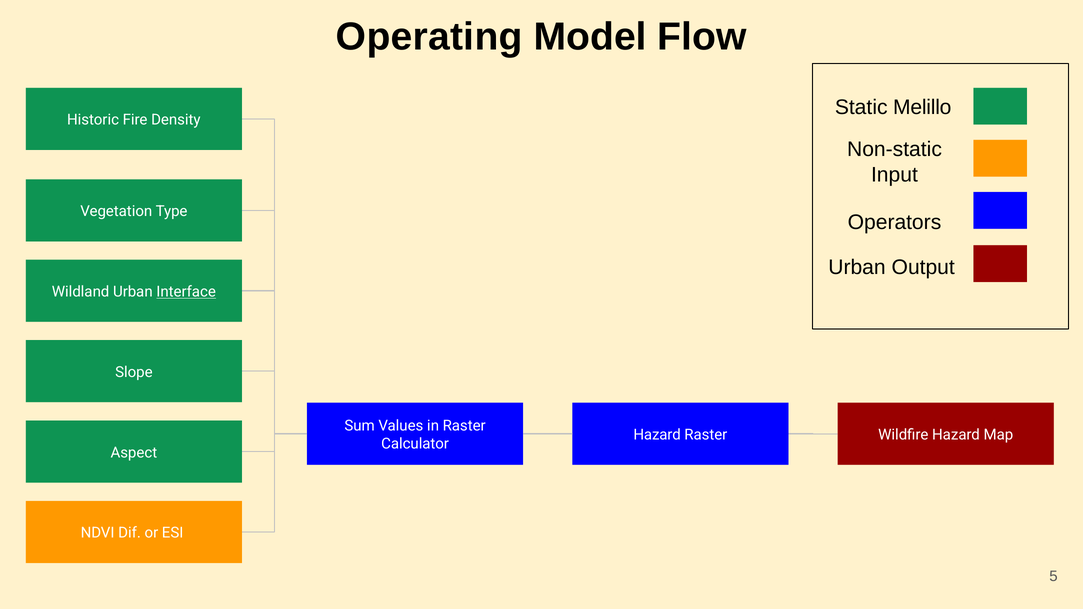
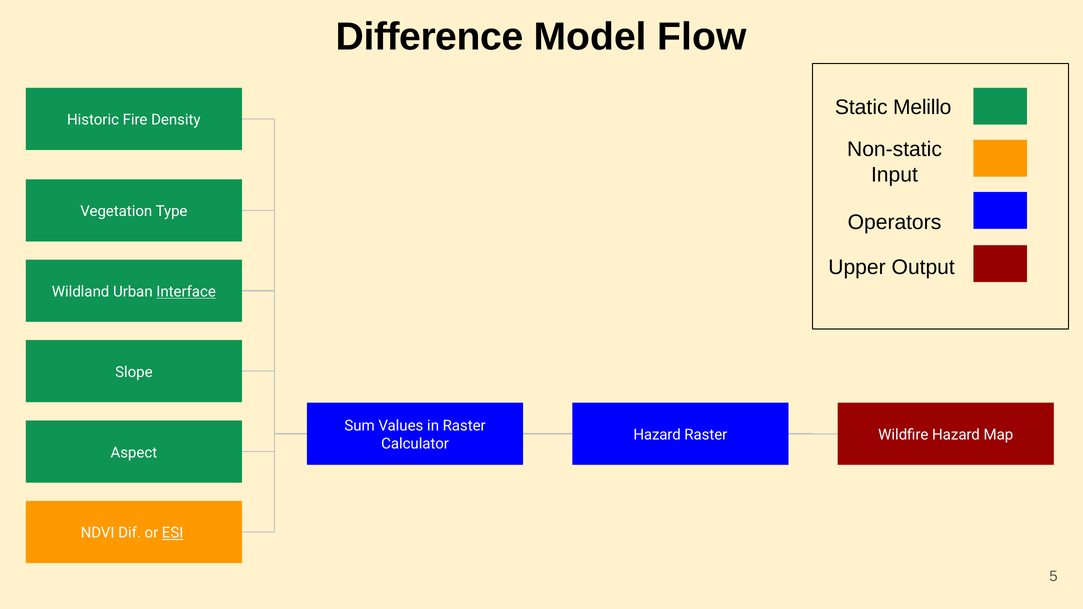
Operating: Operating -> Difference (430, 37)
Urban: Urban -> Upper (857, 268)
ESI underline: none -> present (173, 533)
